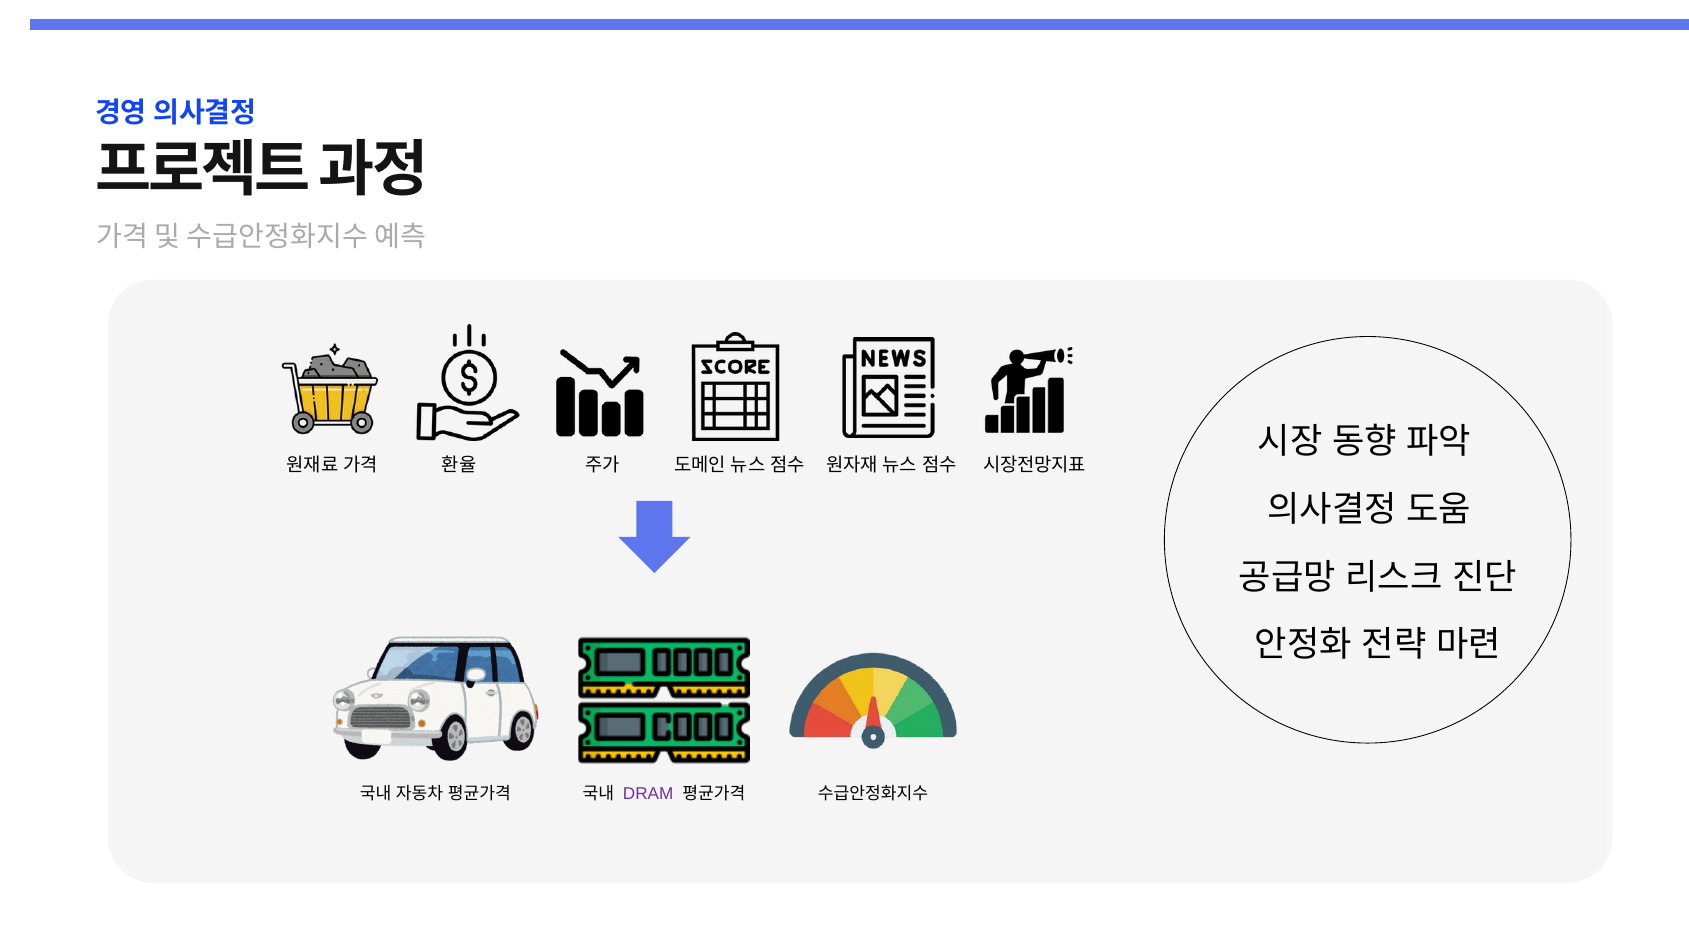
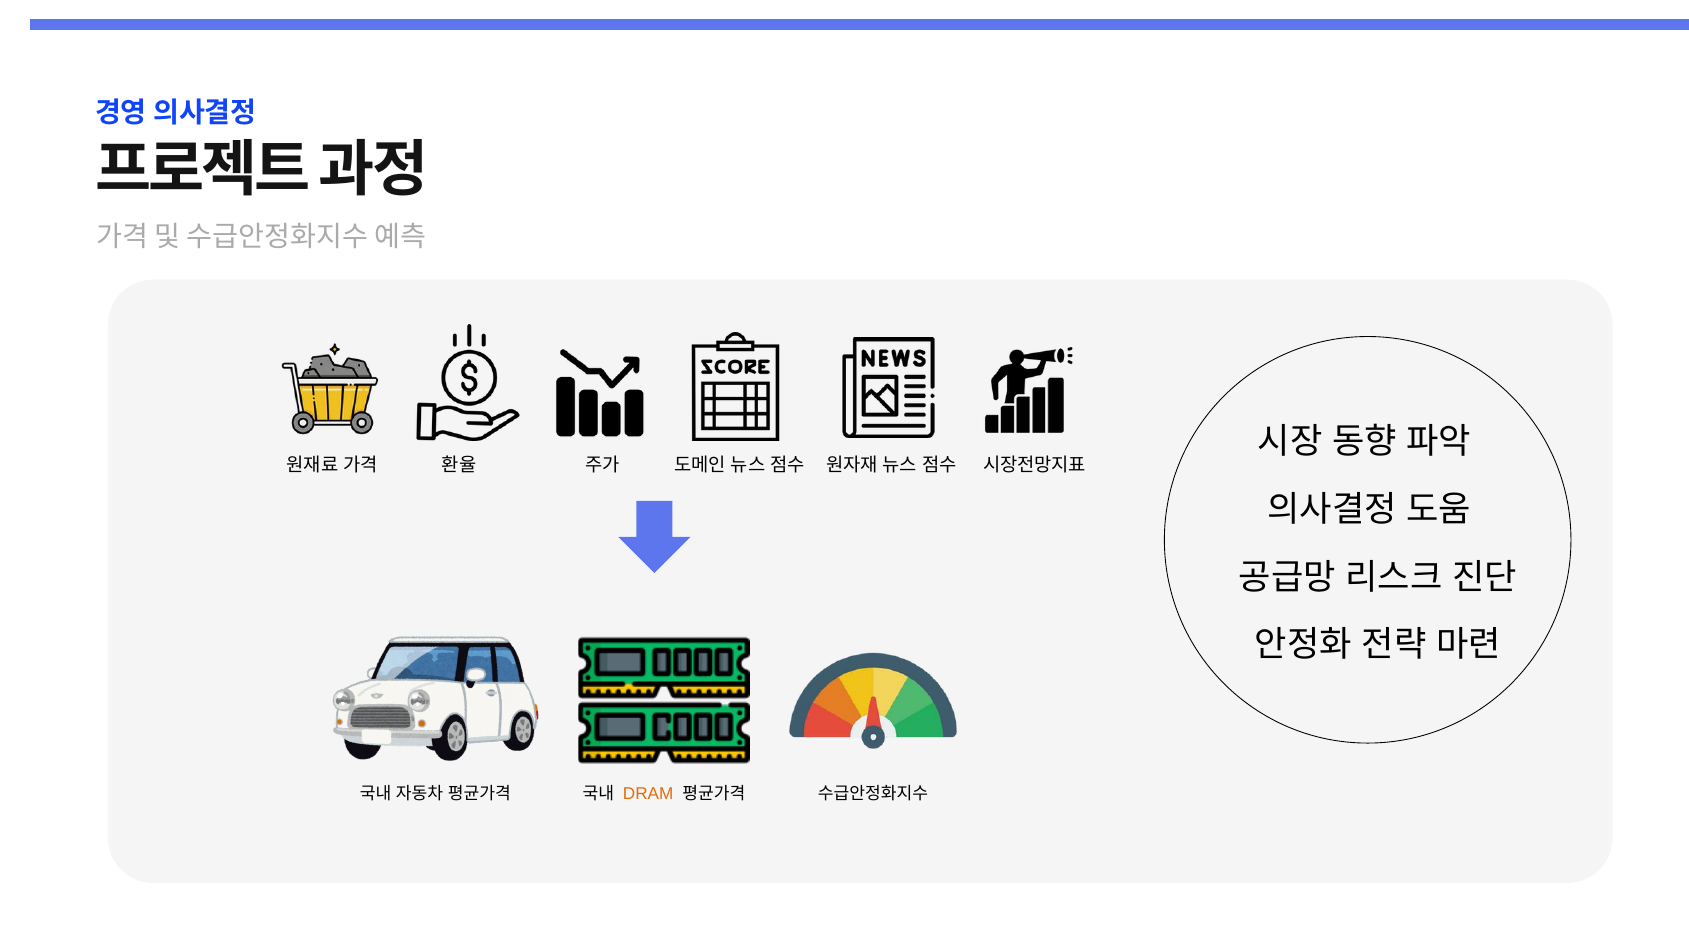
DRAM colour: purple -> orange (648, 794)
